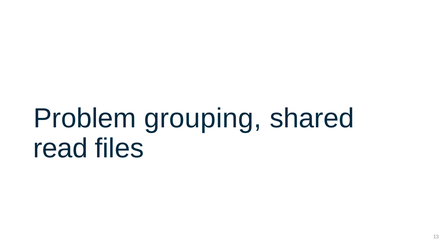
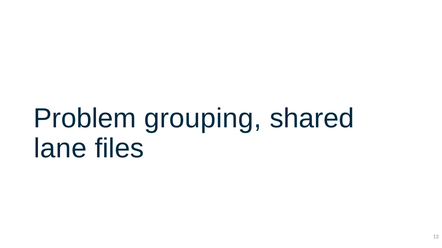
read: read -> lane (60, 149)
